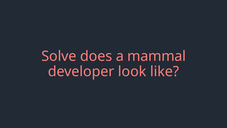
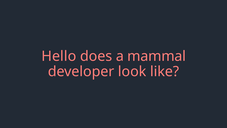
Solve: Solve -> Hello (59, 56)
